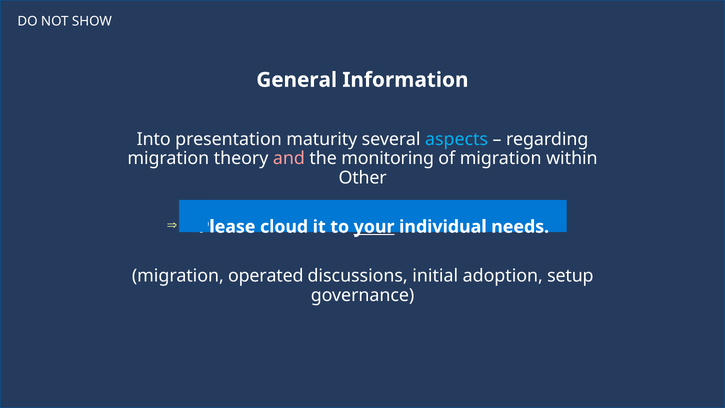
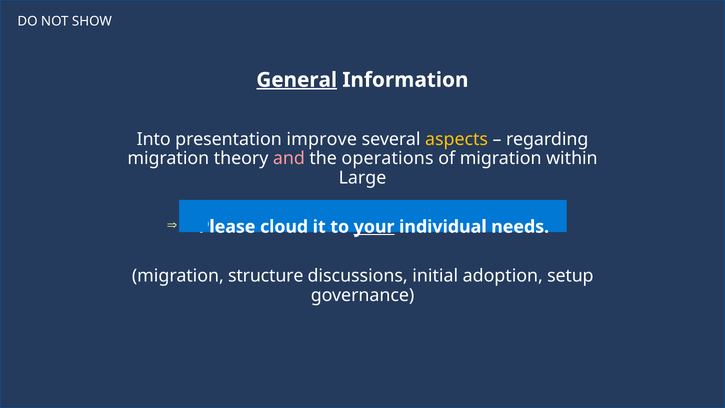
General underline: none -> present (297, 80)
maturity: maturity -> improve (322, 139)
aspects colour: light blue -> yellow (457, 139)
monitoring: monitoring -> operations (388, 158)
Other: Other -> Large (363, 178)
operated: operated -> structure (266, 276)
